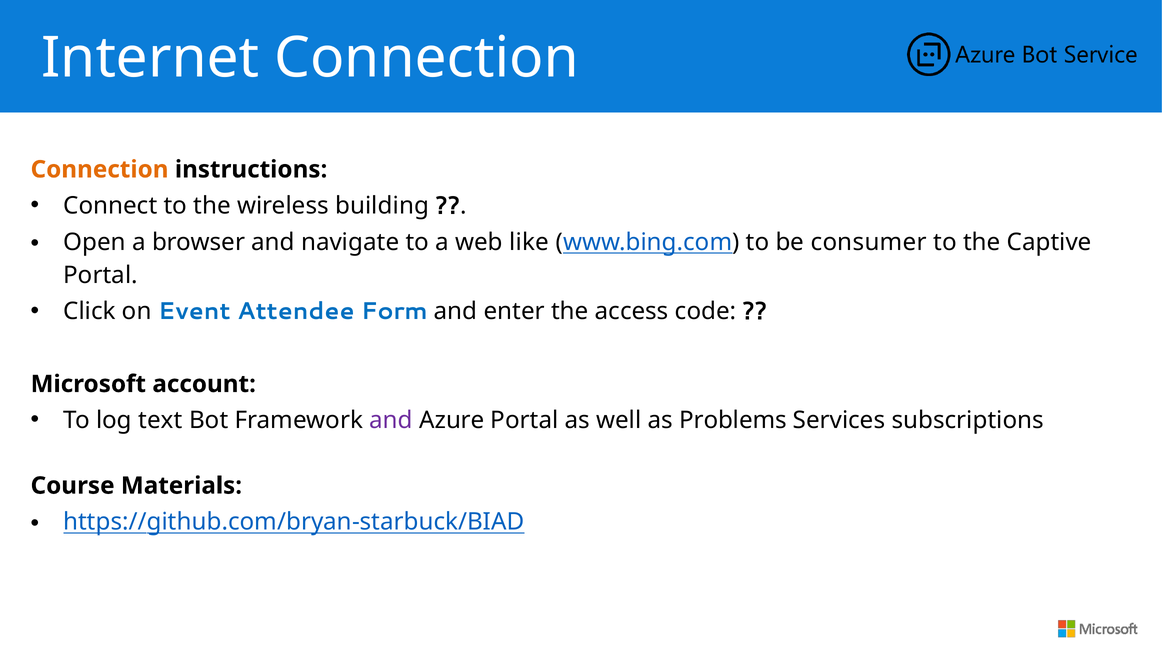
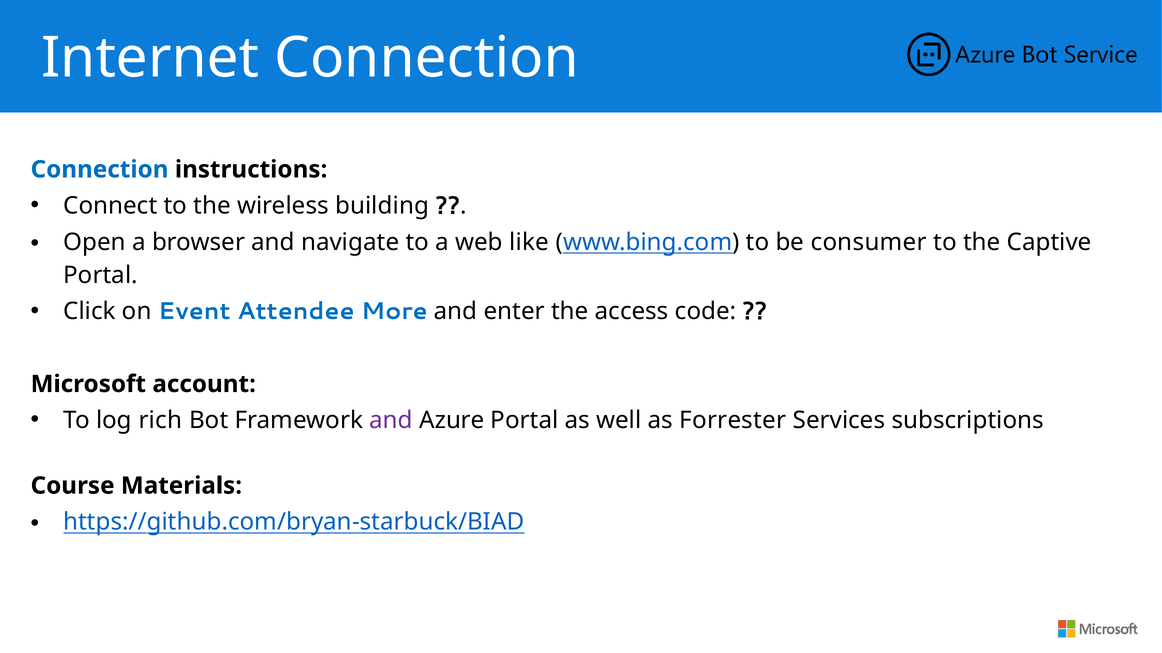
Connection colour: orange -> blue (100, 170)
Form: Form -> More (394, 312)
text: text -> rich (160, 421)
Problems: Problems -> Forrester (733, 421)
